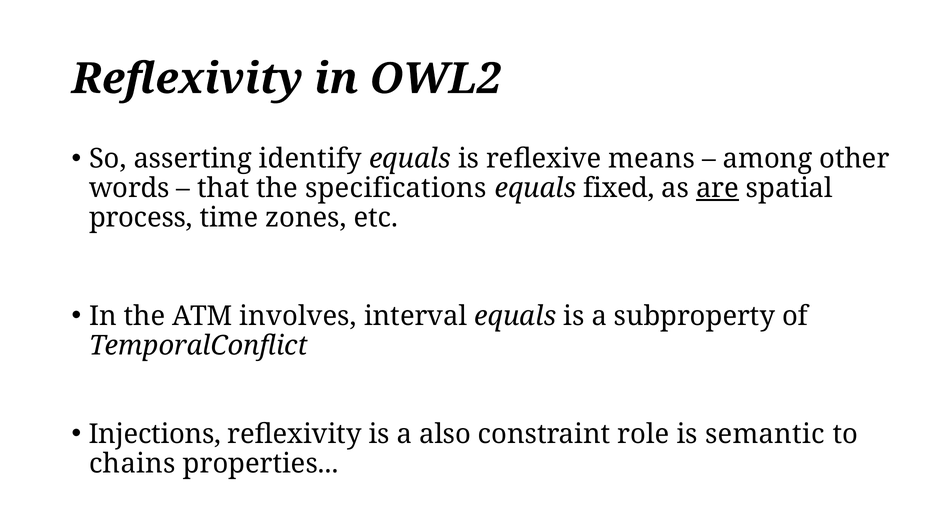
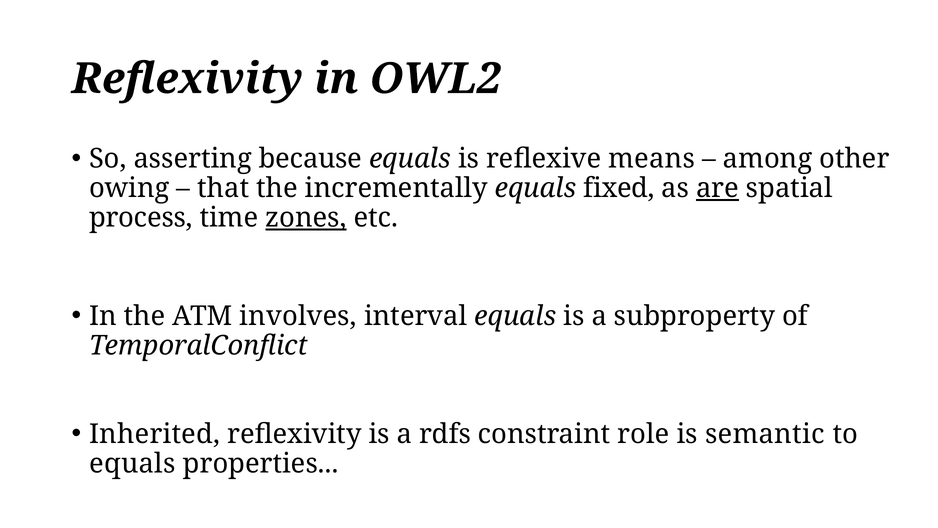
identify: identify -> because (310, 159)
words: words -> owing (129, 188)
specifications: specifications -> incrementally (396, 188)
zones underline: none -> present (306, 218)
Injections: Injections -> Inherited (155, 434)
also: also -> rdfs (445, 434)
chains: chains -> equals (132, 463)
